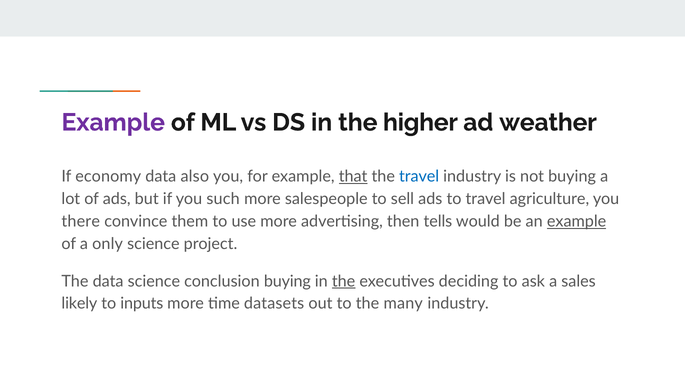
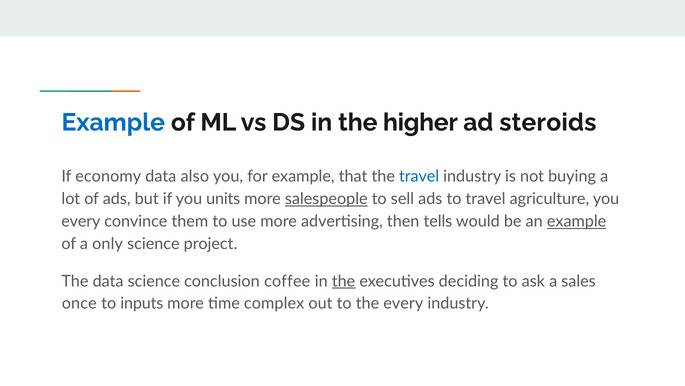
Example colour: purple -> blue (113, 122)
weather: weather -> steroids (548, 122)
that underline: present -> none (353, 176)
such: such -> units (223, 199)
salespeople underline: none -> present (326, 199)
there: there -> every (81, 221)
conclusion buying: buying -> coffee (287, 281)
likely: likely -> once (79, 303)
datasets: datasets -> complex (274, 303)
the many: many -> every (403, 303)
